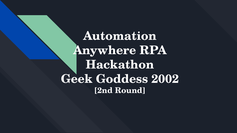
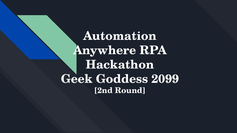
2002: 2002 -> 2099 (165, 79)
